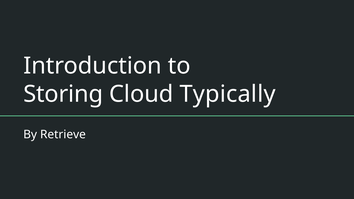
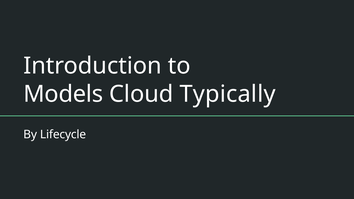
Storing: Storing -> Models (63, 94)
Retrieve: Retrieve -> Lifecycle (63, 135)
